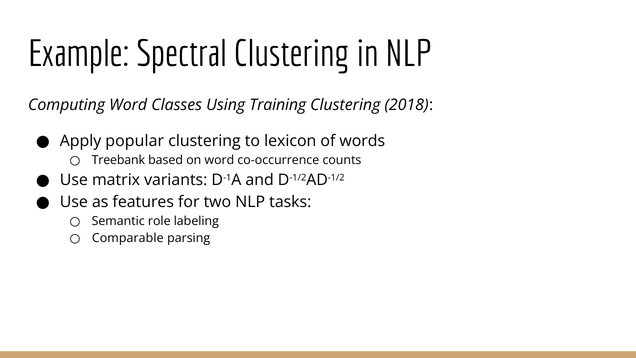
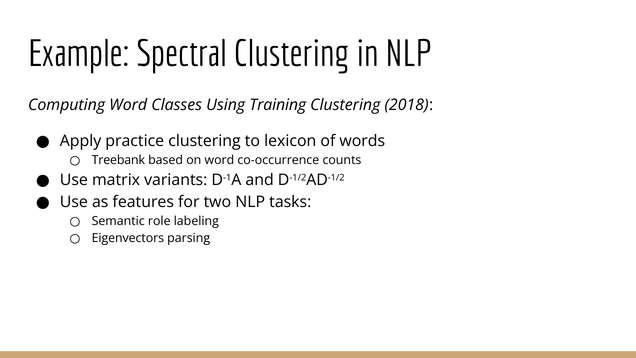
popular: popular -> practice (135, 141)
Comparable: Comparable -> Eigenvectors (128, 238)
